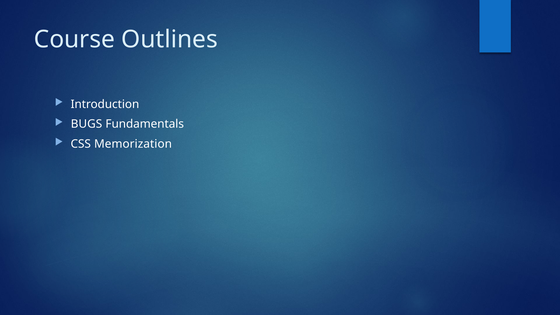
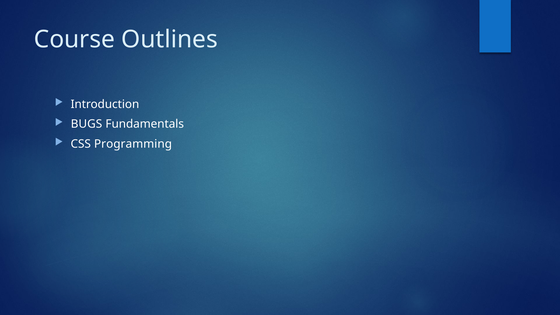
Memorization: Memorization -> Programming (133, 144)
